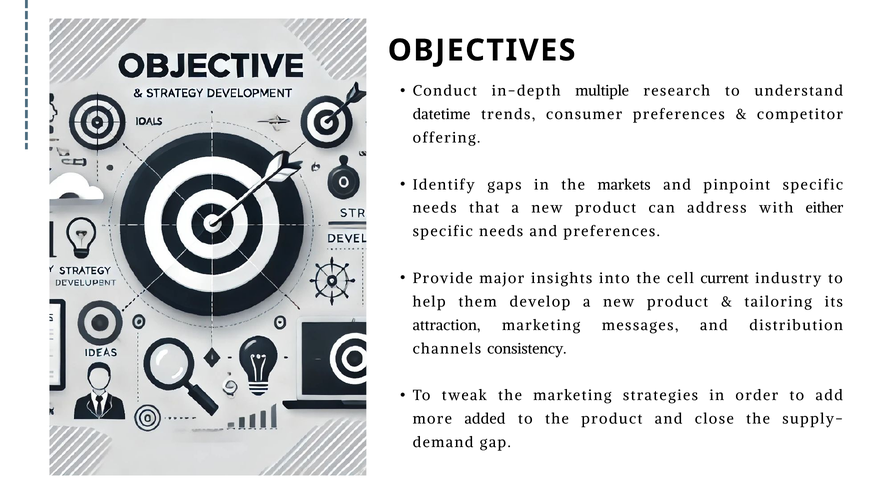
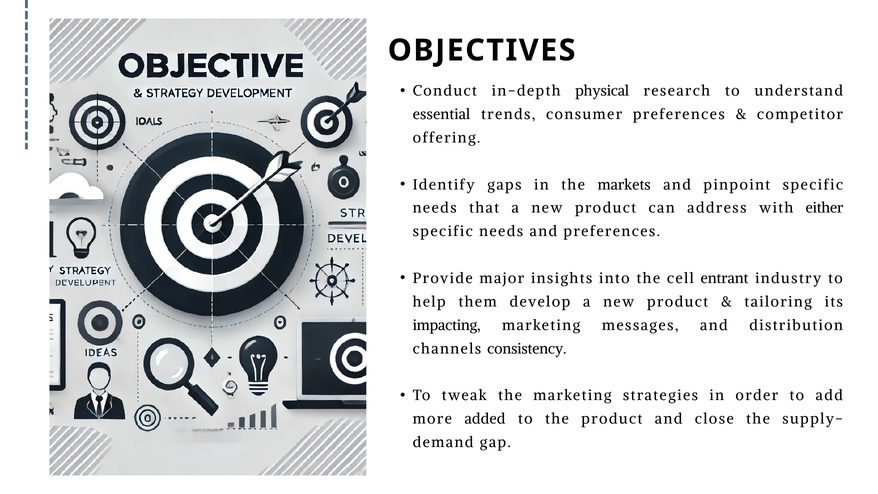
multiple: multiple -> physical (602, 91)
datetime: datetime -> essential (441, 114)
current: current -> entrant (724, 278)
attraction: attraction -> impacting (447, 325)
